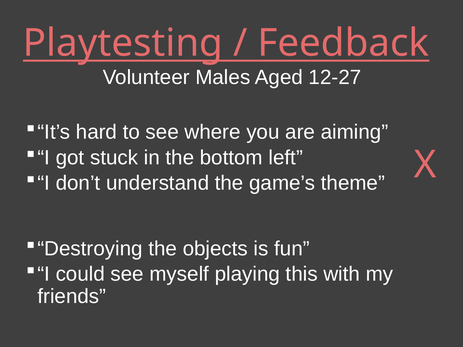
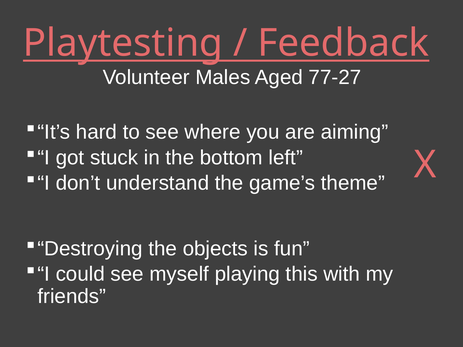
12-27: 12-27 -> 77-27 (335, 78)
